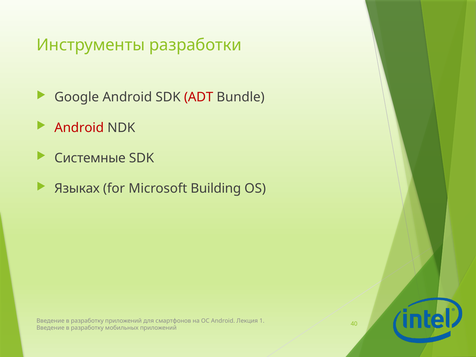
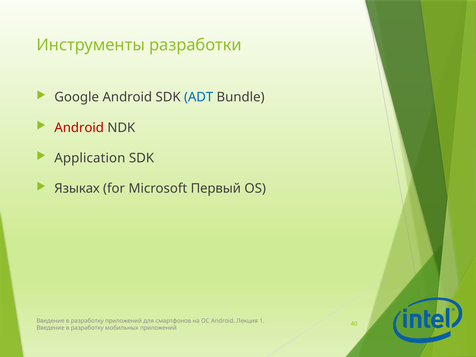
ADT colour: red -> blue (199, 97)
Системные: Системные -> Application (90, 158)
Building: Building -> Первый (216, 189)
